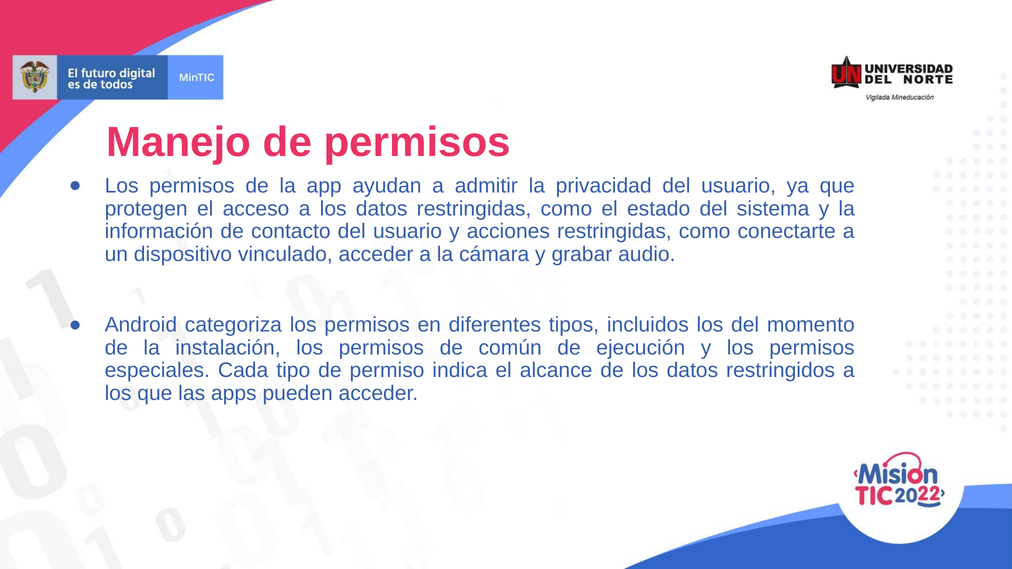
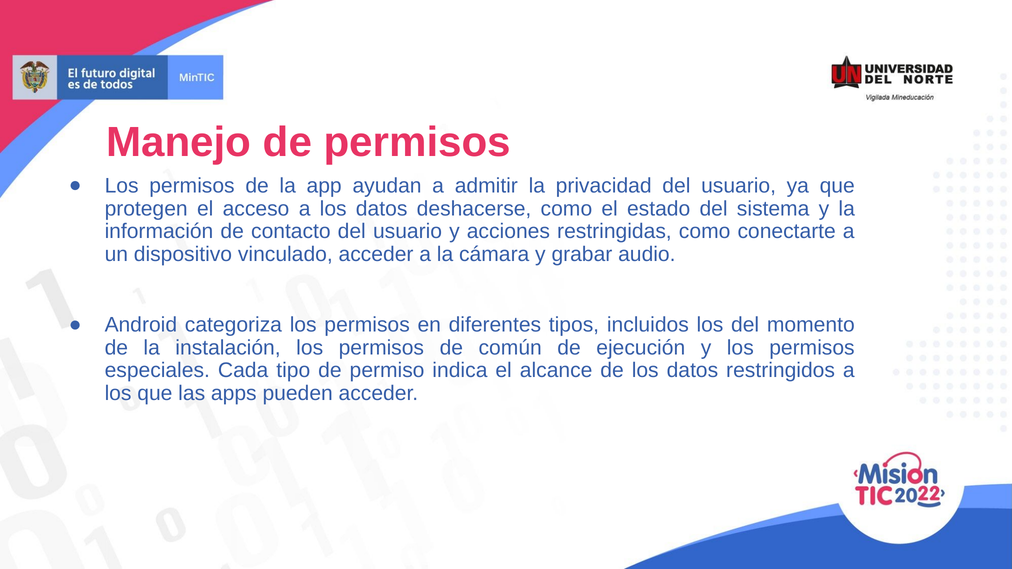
datos restringidas: restringidas -> deshacerse (474, 209)
